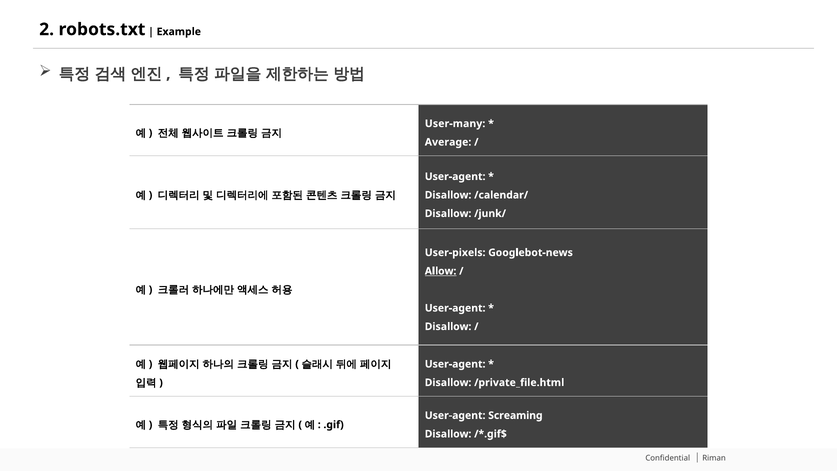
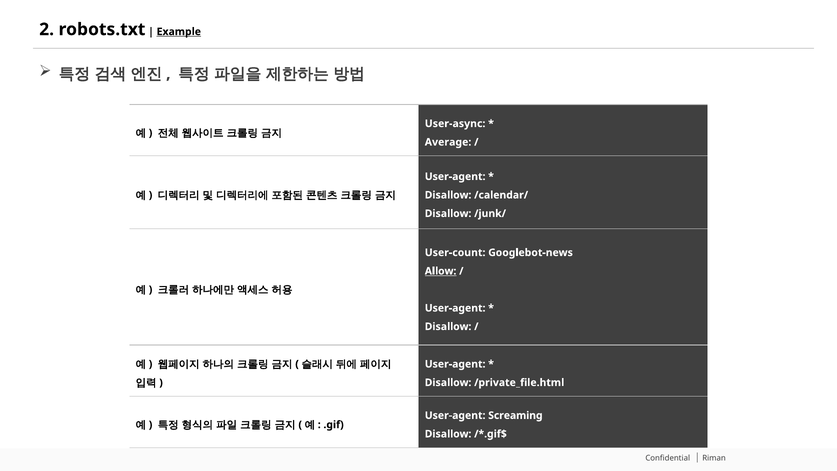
Example underline: none -> present (179, 32)
User-many: User-many -> User-async (455, 124)
User-pixels: User-pixels -> User-count (455, 253)
